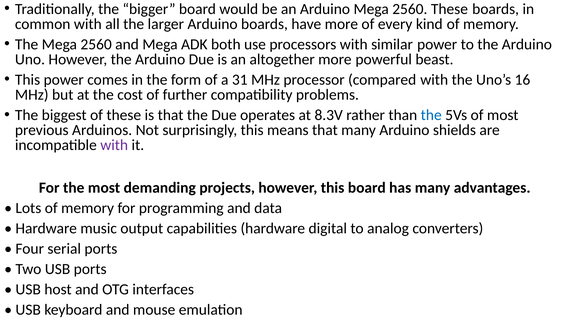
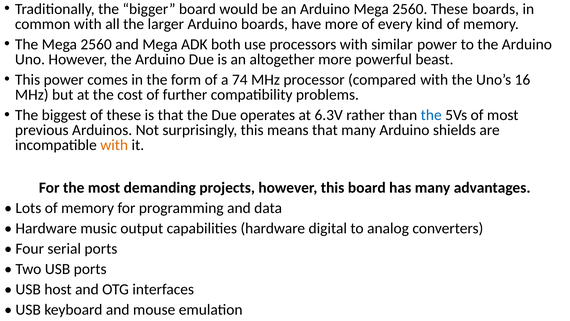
31: 31 -> 74 (240, 80)
8.3V: 8.3V -> 6.3V (329, 115)
with colour: purple -> orange (114, 145)
